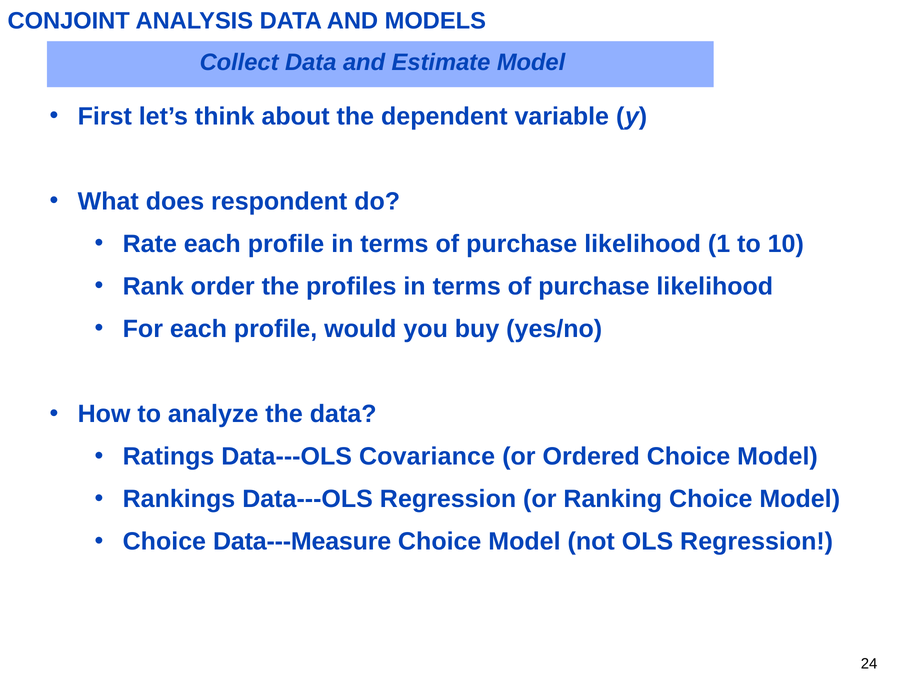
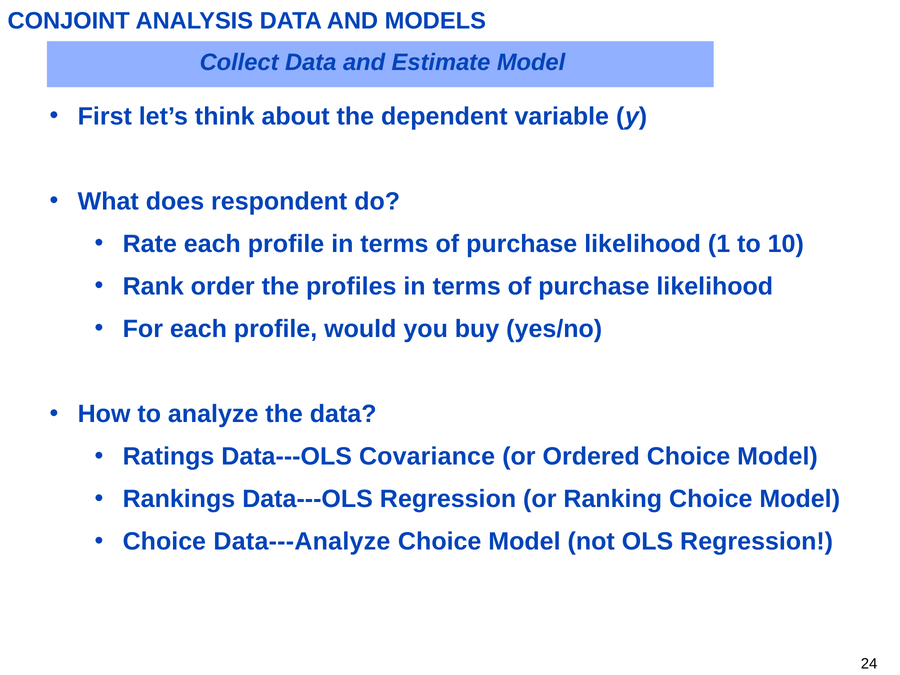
Data---Measure: Data---Measure -> Data---Analyze (302, 542)
